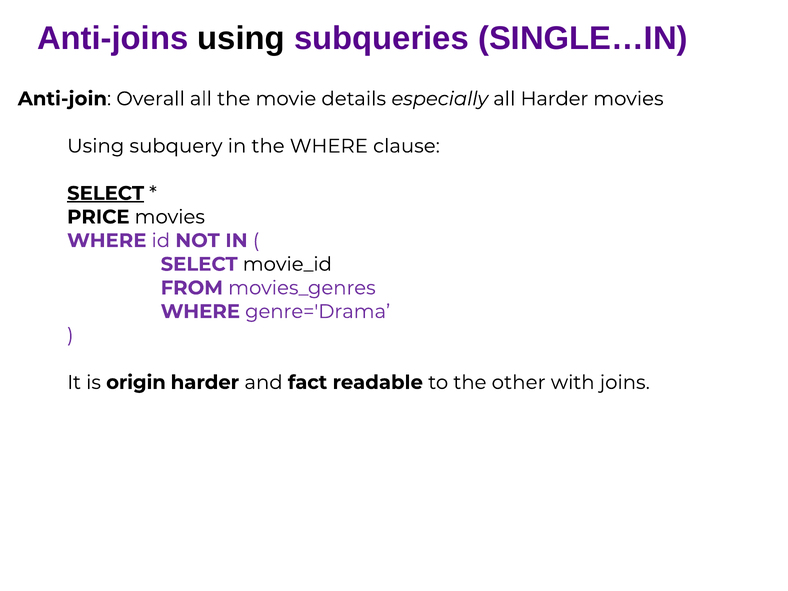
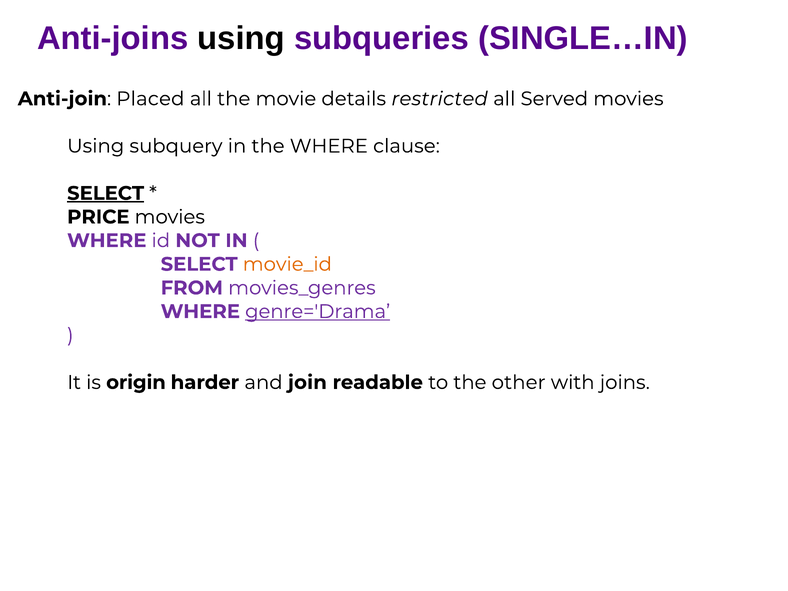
Overall: Overall -> Placed (150, 99)
especially: especially -> restricted (440, 99)
all Harder: Harder -> Served (554, 99)
movie_id colour: black -> orange (287, 264)
genre='Drama underline: none -> present (318, 312)
fact: fact -> join (307, 382)
